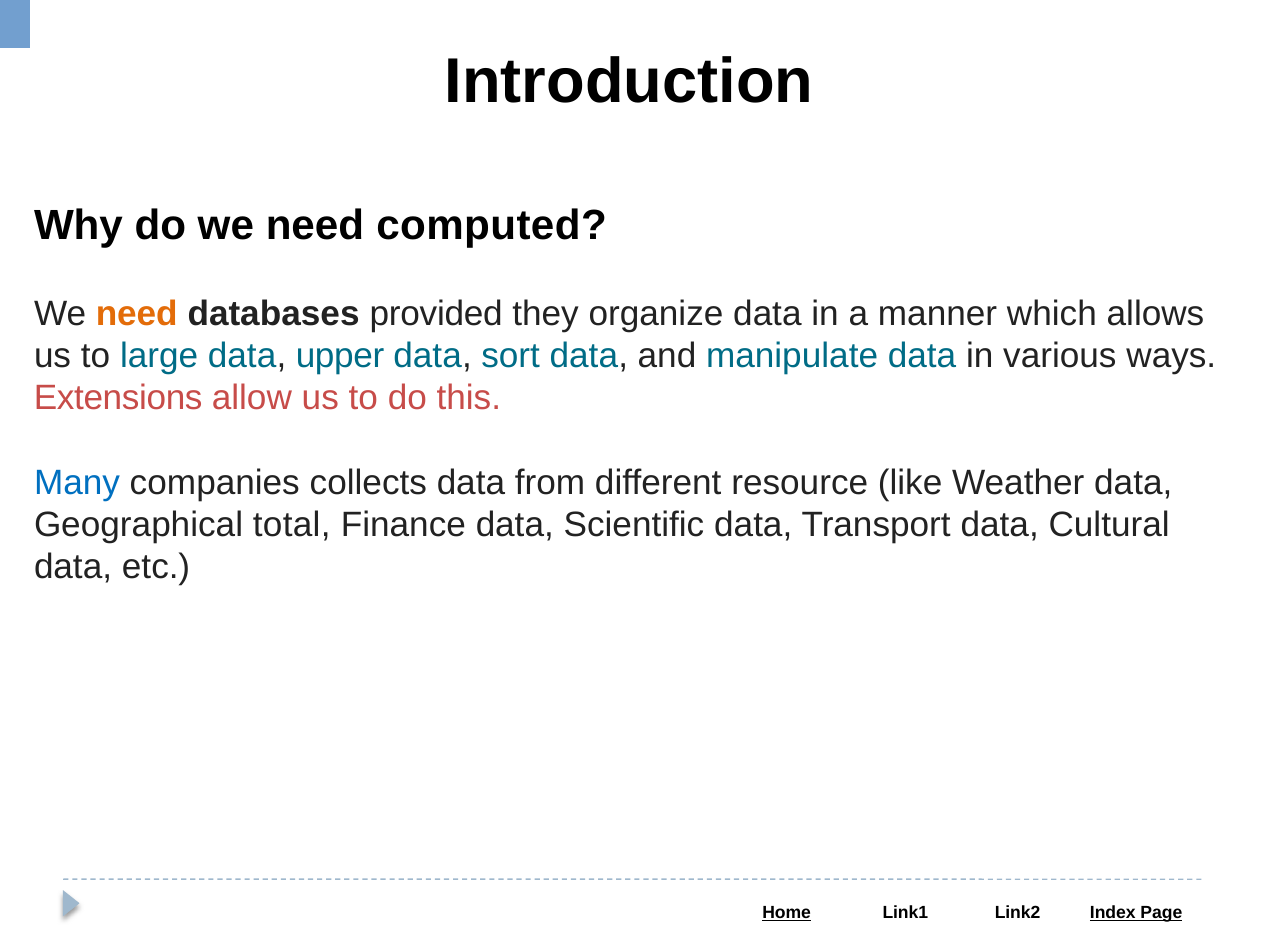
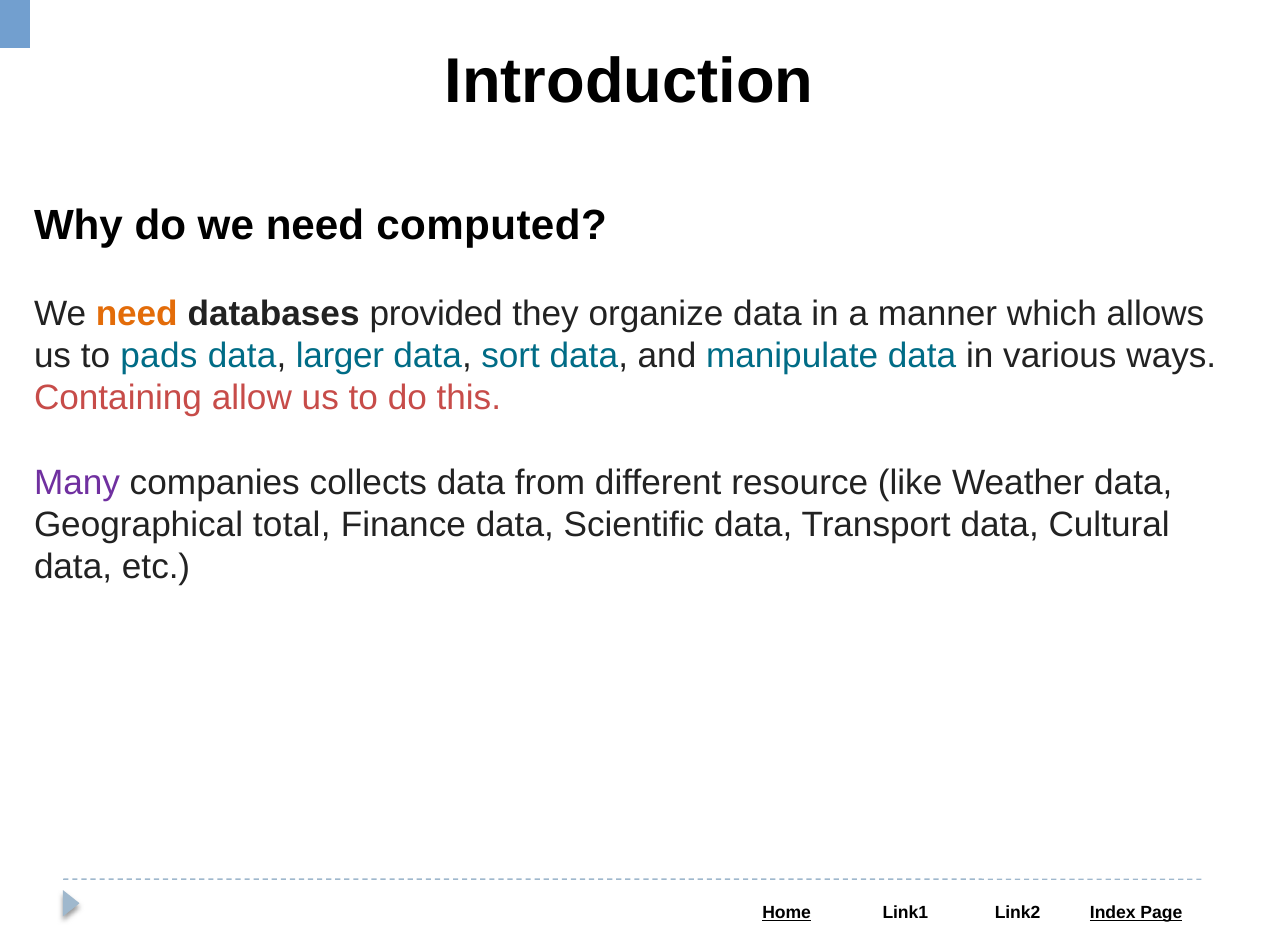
large: large -> pads (159, 356)
upper: upper -> larger (340, 356)
Extensions: Extensions -> Containing (118, 398)
Many colour: blue -> purple (77, 482)
